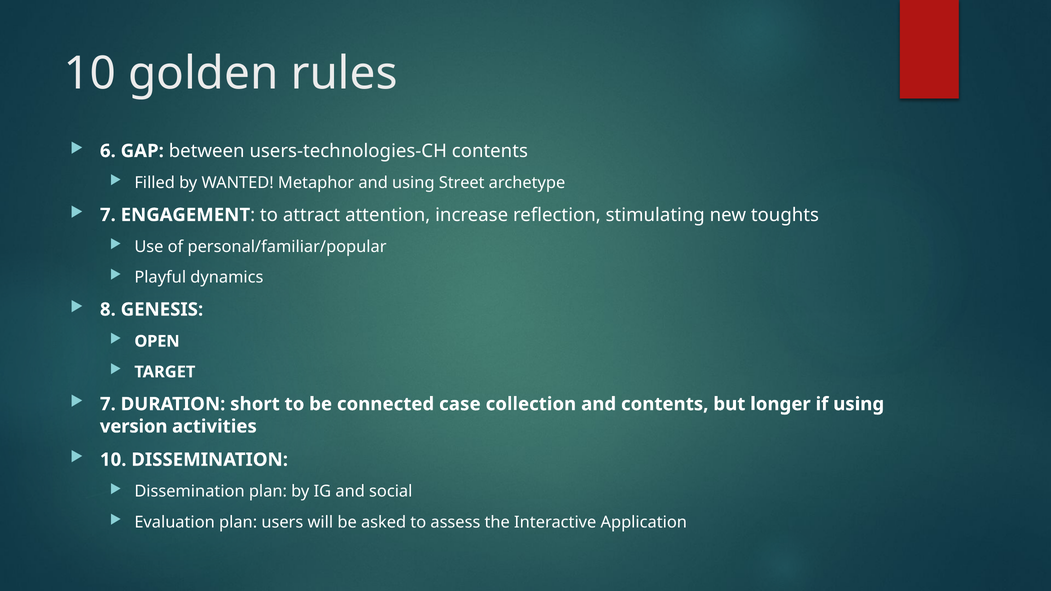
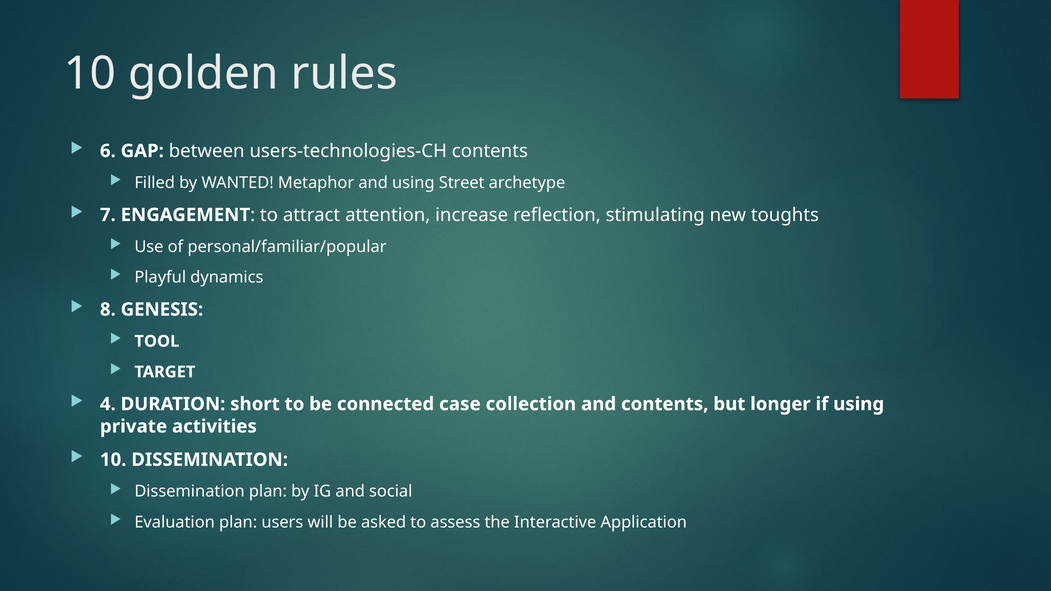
OPEN: OPEN -> TOOL (157, 341)
7: 7 -> 4 (108, 404)
version: version -> private (134, 427)
